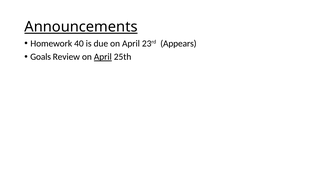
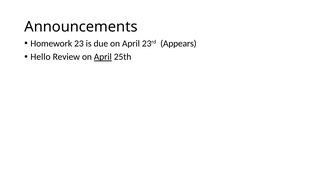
Announcements underline: present -> none (81, 27)
40: 40 -> 23 (79, 43)
Goals: Goals -> Hello (41, 57)
